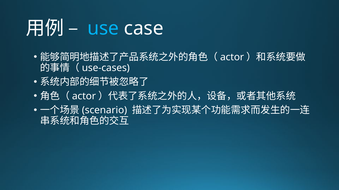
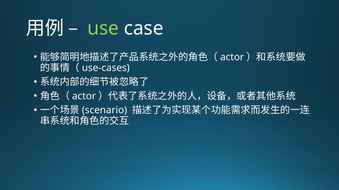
use colour: light blue -> light green (103, 28)
